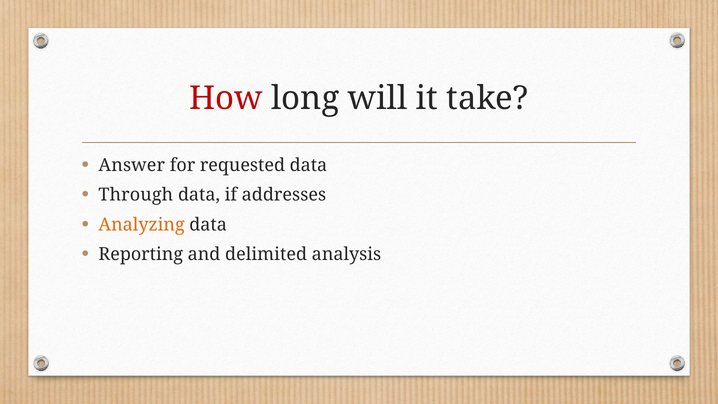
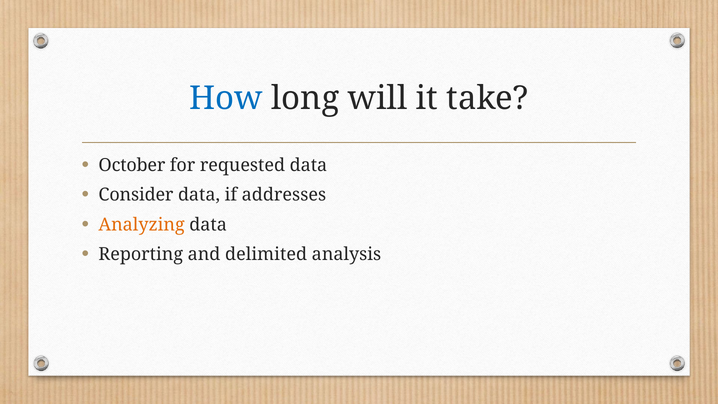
How colour: red -> blue (226, 99)
Answer: Answer -> October (132, 165)
Through: Through -> Consider (136, 195)
